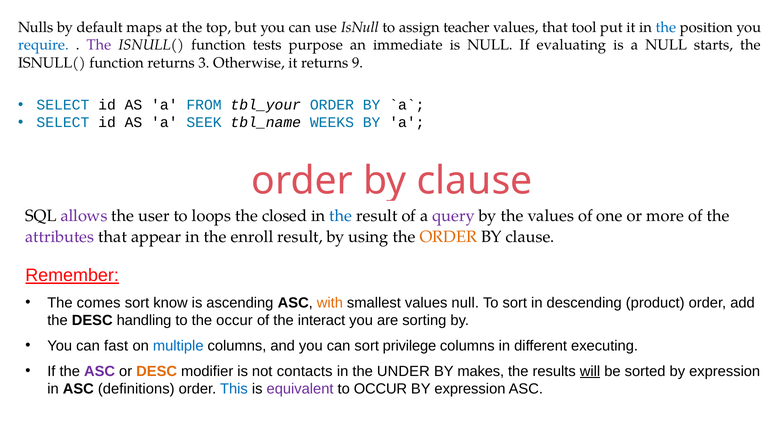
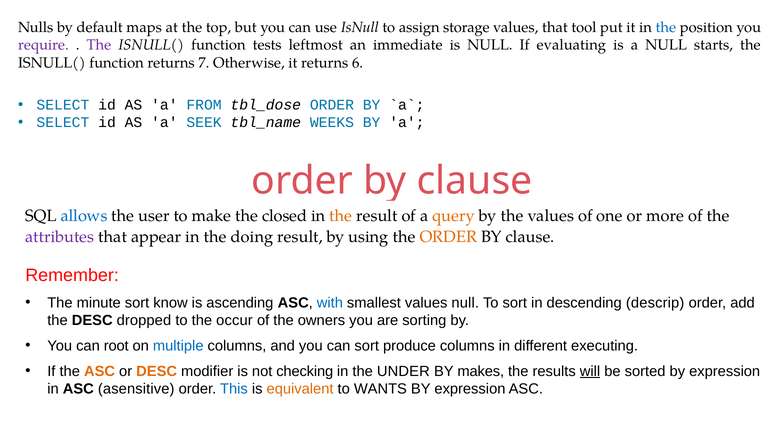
teacher: teacher -> storage (466, 27)
require colour: blue -> purple (43, 45)
purpose: purpose -> leftmost (316, 45)
3: 3 -> 7 (204, 63)
9: 9 -> 6 (358, 63)
tbl_your: tbl_your -> tbl_dose (266, 105)
allows colour: purple -> blue (84, 216)
loops: loops -> make (212, 216)
the colour: blue -> orange (341, 216)
query colour: purple -> orange (454, 216)
enroll: enroll -> doing (252, 237)
Remember underline: present -> none (72, 275)
comes: comes -> minute (99, 303)
with colour: orange -> blue (330, 303)
product: product -> descrip (655, 303)
handling: handling -> dropped (144, 320)
interact: interact -> owners (321, 320)
fast: fast -> root (116, 346)
privilege: privilege -> produce (409, 346)
ASC colour: purple -> orange (100, 371)
contacts: contacts -> checking (305, 371)
definitions: definitions -> asensitive (136, 389)
equivalent colour: purple -> orange (300, 389)
to OCCUR: OCCUR -> WANTS (380, 389)
